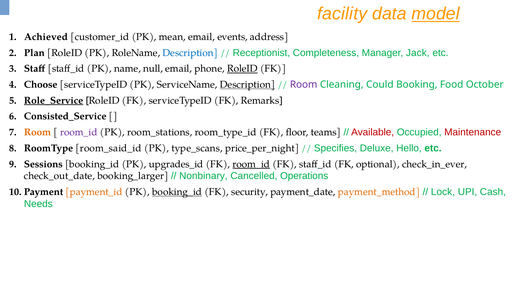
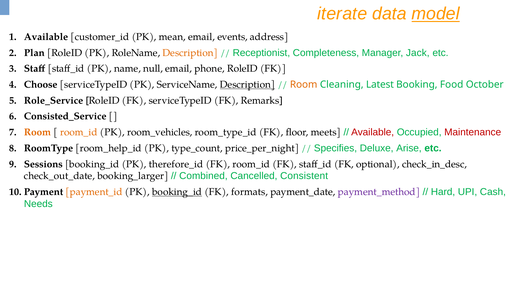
facility: facility -> iterate (342, 14)
Achieved: Achieved -> Available (46, 37)
Description colour: blue -> orange (190, 53)
RoleID underline: present -> none (242, 69)
Room colour: purple -> orange (304, 85)
Could: Could -> Latest (380, 85)
Role_Service underline: present -> none (54, 101)
room_id colour: purple -> orange (79, 132)
room_stations: room_stations -> room_vehicles (160, 132)
teams: teams -> meets (326, 132)
room_said_id: room_said_id -> room_help_id (109, 148)
type_scans: type_scans -> type_count (197, 148)
Hello: Hello -> Arise (409, 148)
upgrades_id: upgrades_id -> therefore_id (176, 164)
room_id underline: present -> none (251, 164)
check_in_ever: check_in_ever -> check_in_desc (435, 164)
Nonbinary: Nonbinary -> Combined (203, 176)
Operations: Operations -> Consistent (304, 176)
security: security -> formats (250, 192)
payment_method colour: orange -> purple (379, 192)
Lock: Lock -> Hard (443, 192)
